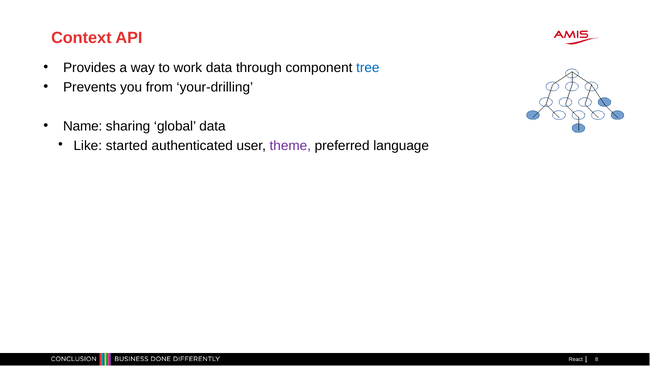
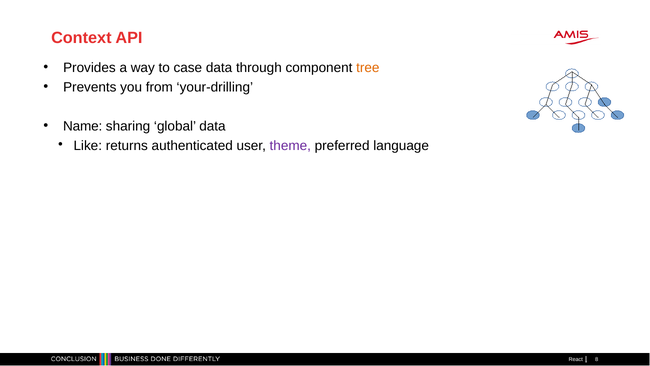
work: work -> case (188, 68)
tree colour: blue -> orange (368, 68)
started: started -> returns (127, 146)
